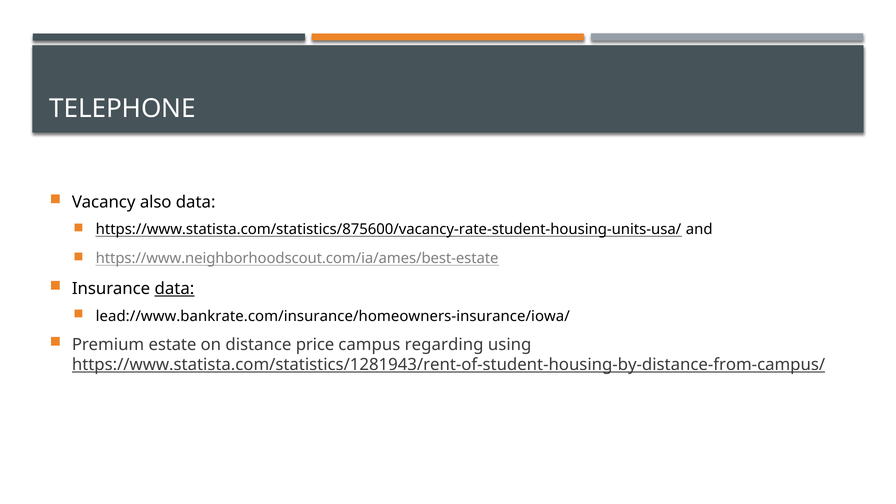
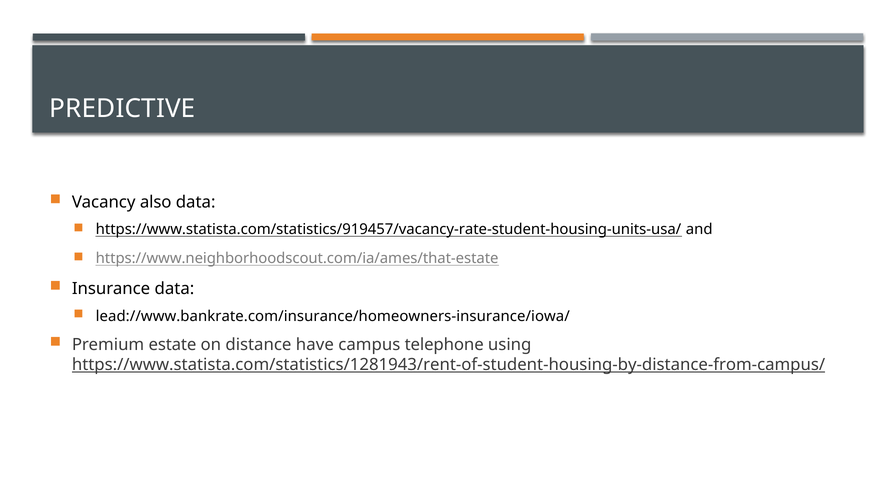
TELEPHONE: TELEPHONE -> PREDICTIVE (122, 109)
https://www.statista.com/statistics/875600/vacancy-rate-student-housing-units-usa/: https://www.statista.com/statistics/875600/vacancy-rate-student-housing-units-usa/ -> https://www.statista.com/statistics/919457/vacancy-rate-student-housing-units-usa/ (389, 229)
https://www.neighborhoodscout.com/ia/ames/best-estate: https://www.neighborhoodscout.com/ia/ames/best-estate -> https://www.neighborhoodscout.com/ia/ames/that-estate (297, 258)
data underline: present -> none (174, 289)
price: price -> have (315, 344)
regarding: regarding -> telephone (444, 344)
